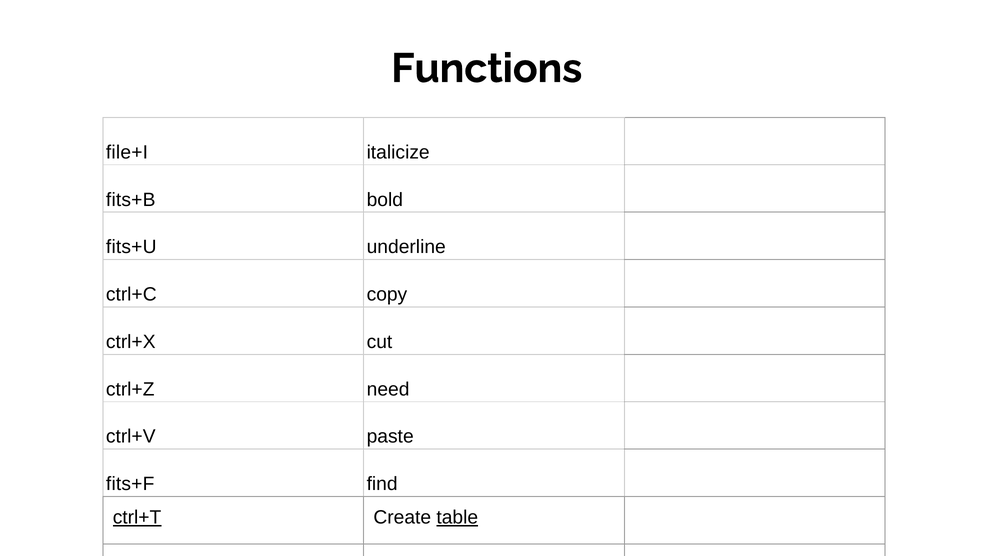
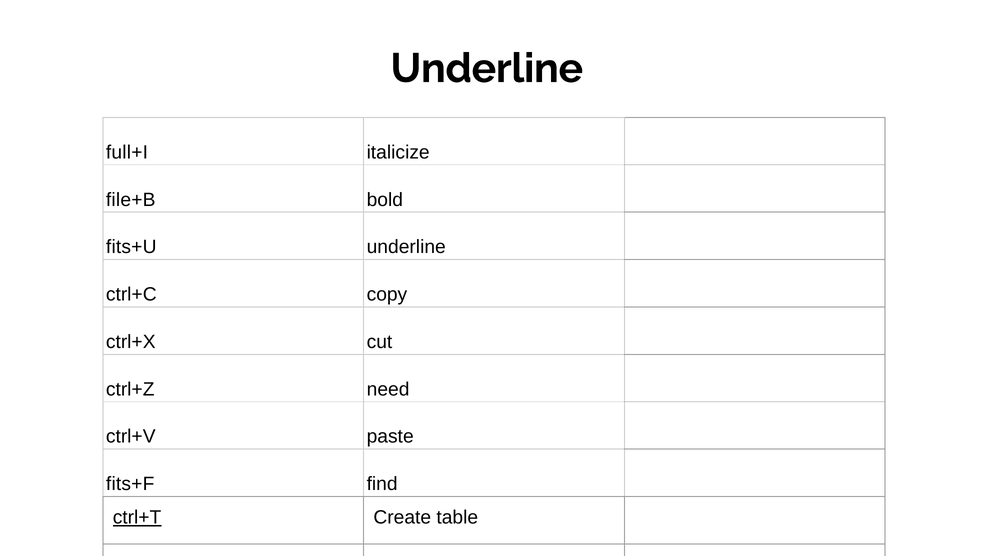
Functions: Functions -> Underline (487, 68)
file+I: file+I -> full+I (127, 152)
fits+B: fits+B -> file+B (131, 200)
table underline: present -> none (457, 517)
